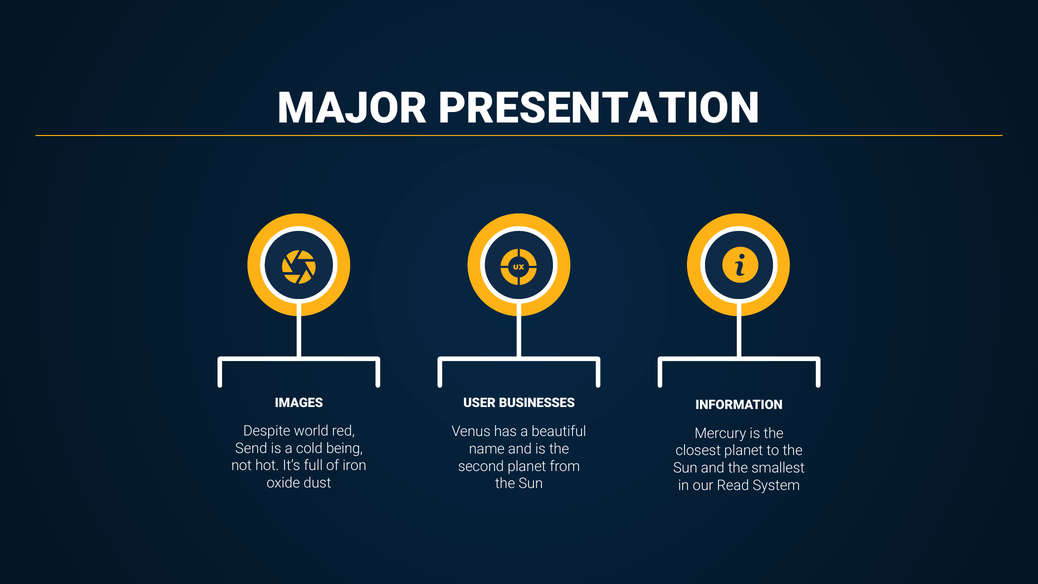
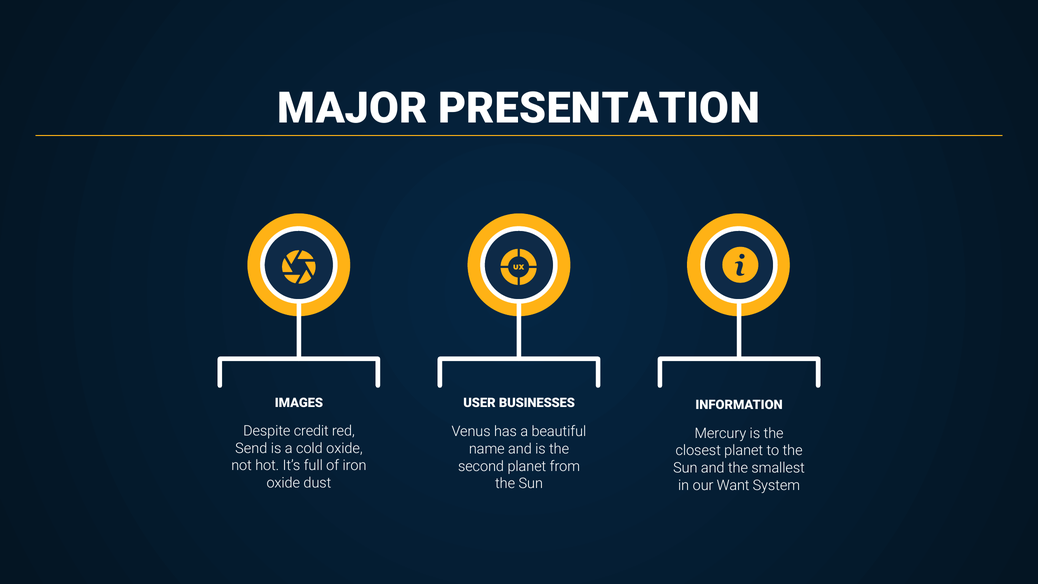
world: world -> credit (311, 431)
cold being: being -> oxide (344, 448)
Read: Read -> Want (733, 485)
